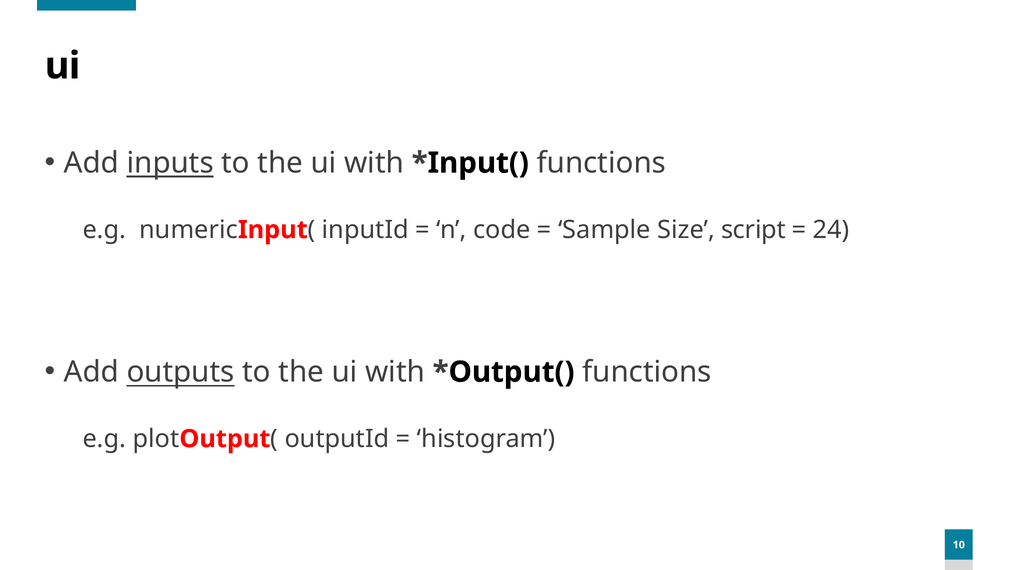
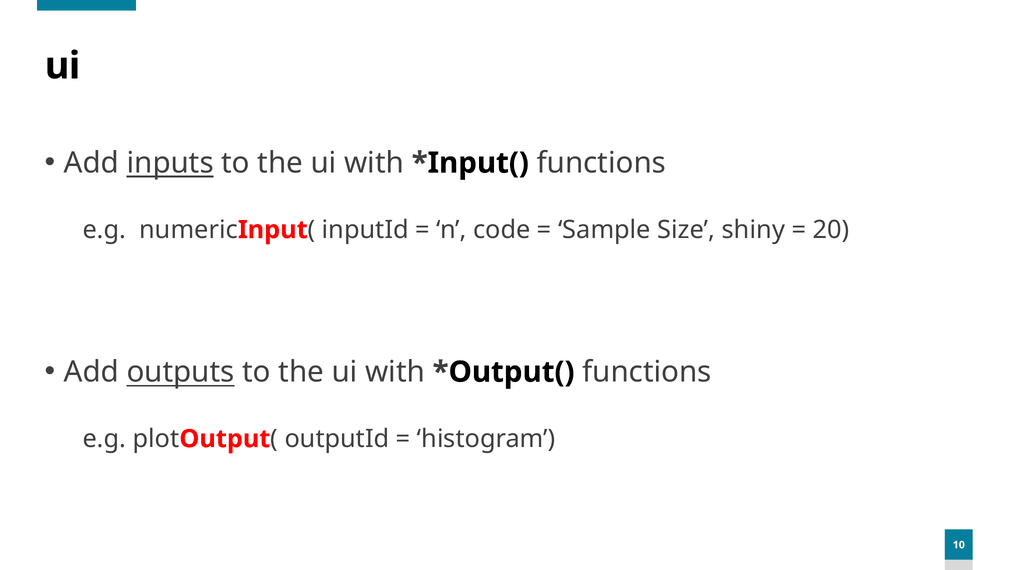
script: script -> shiny (753, 230)
24: 24 -> 20 (831, 230)
